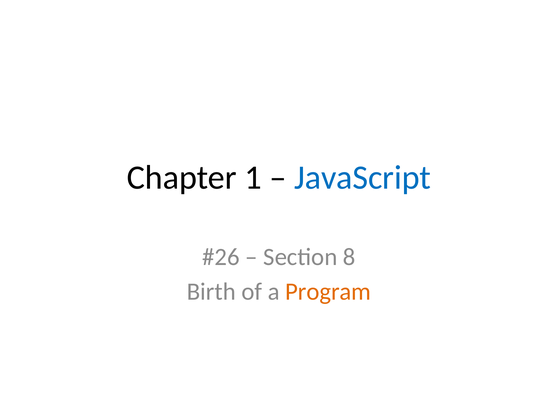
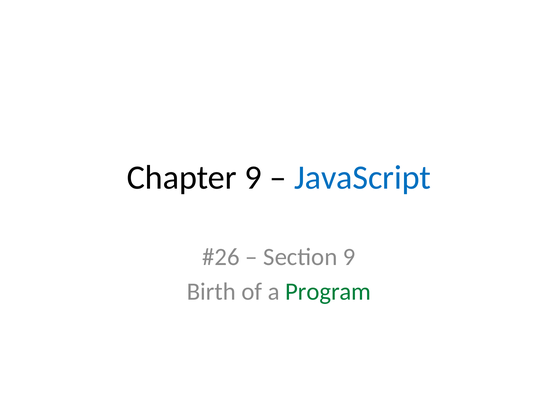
Chapter 1: 1 -> 9 (253, 177)
Section 8: 8 -> 9 (349, 257)
Program colour: orange -> green (328, 291)
